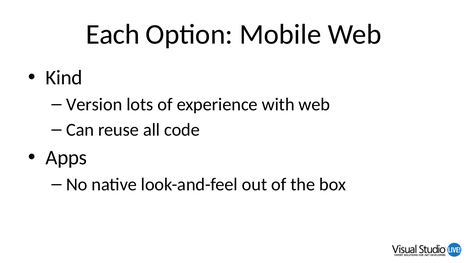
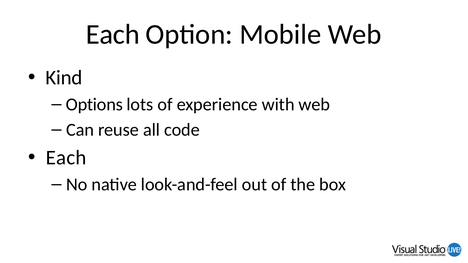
Version: Version -> Options (94, 105)
Apps: Apps -> Each (66, 158)
